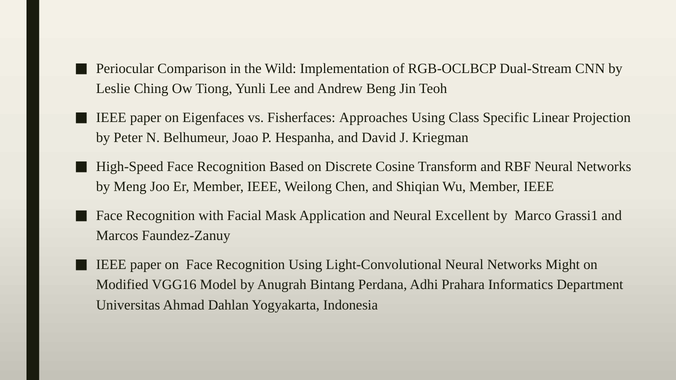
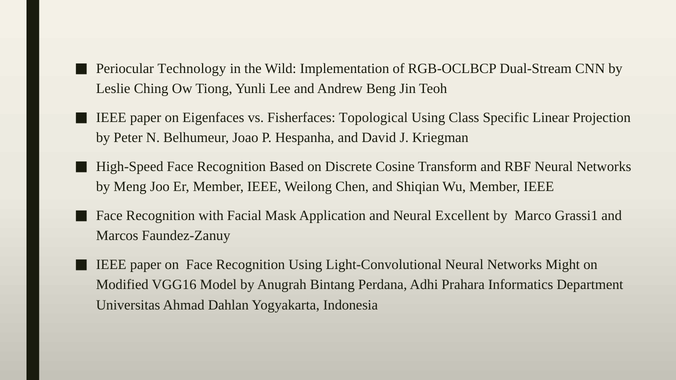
Comparison: Comparison -> Technology (192, 68)
Approaches: Approaches -> Topological (373, 117)
